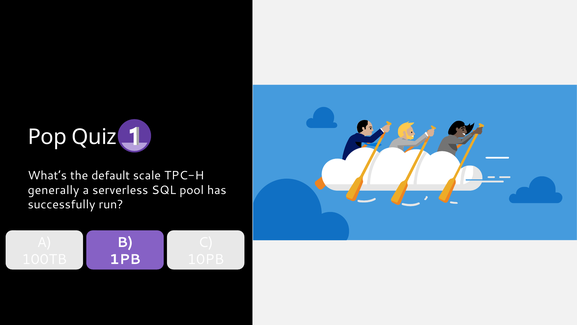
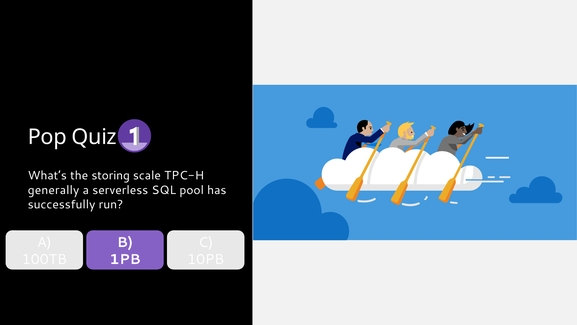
default: default -> storing (111, 175)
